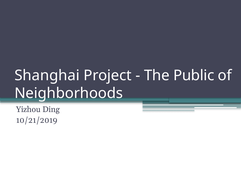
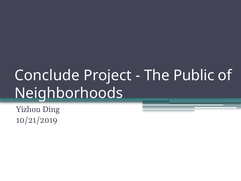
Shanghai: Shanghai -> Conclude (47, 75)
